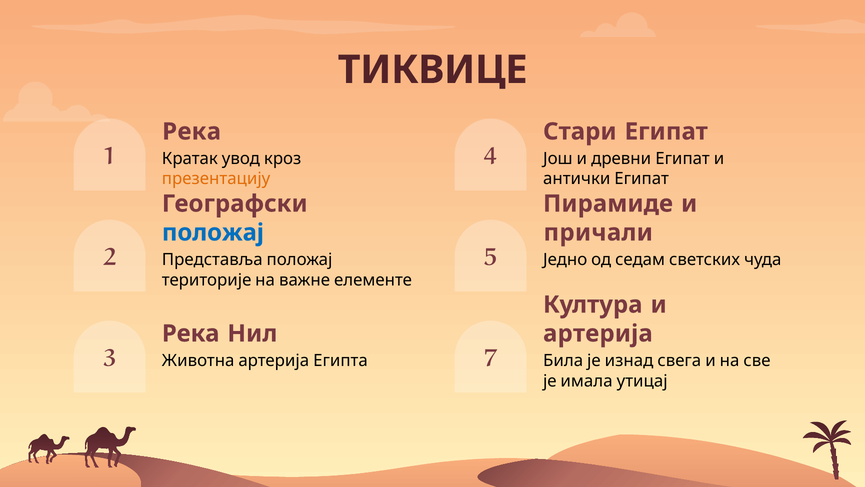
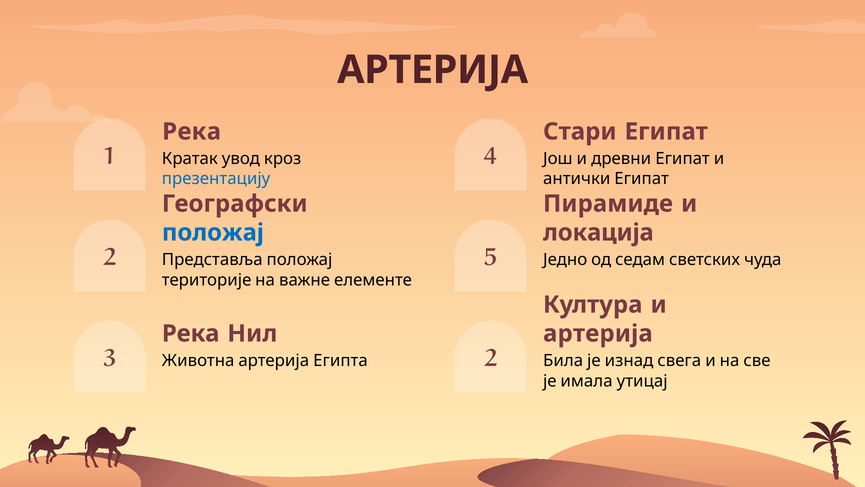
ТИКВИЦЕ: ТИКВИЦЕ -> АРТЕРИЈА (433, 70)
презентацију colour: orange -> blue (216, 179)
причали: причали -> локација (598, 232)
3 7: 7 -> 2 (491, 358)
